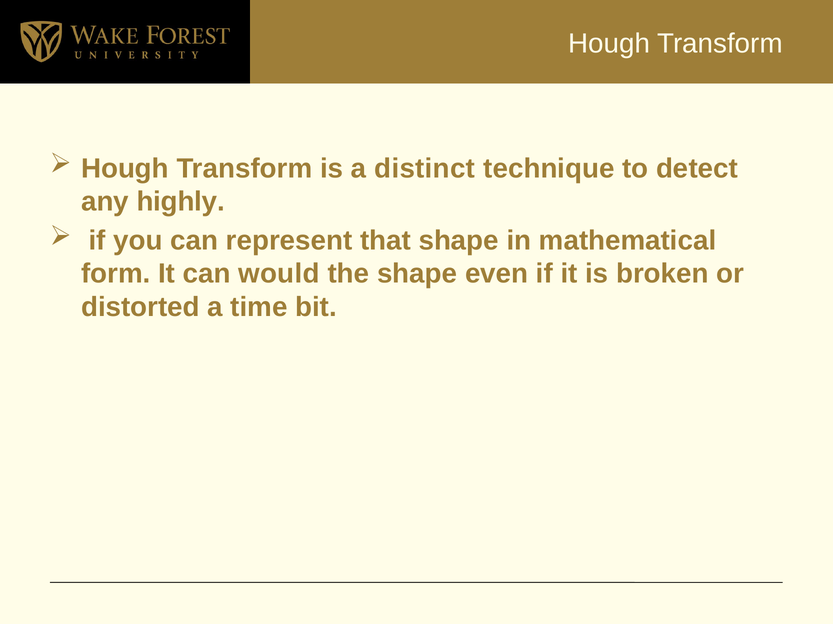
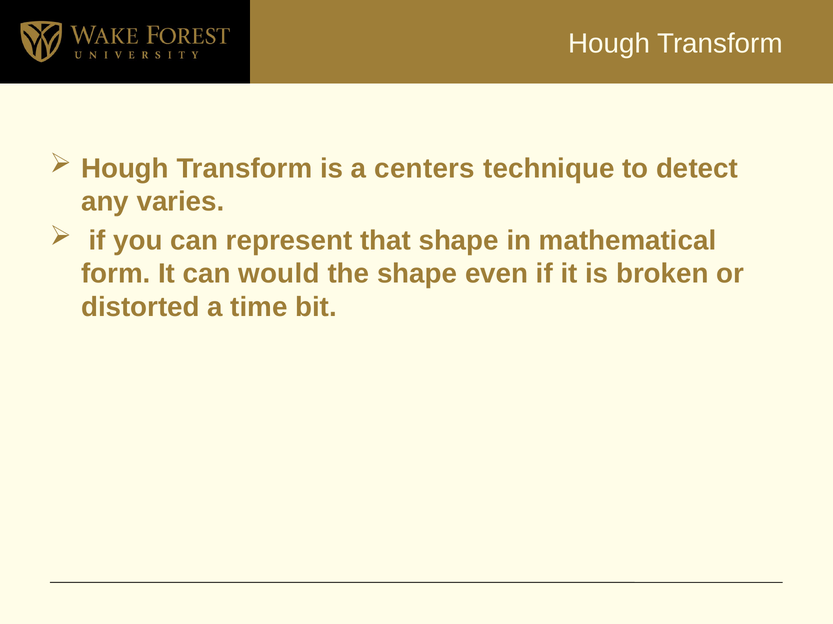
distinct: distinct -> centers (425, 169)
highly: highly -> varies (181, 202)
